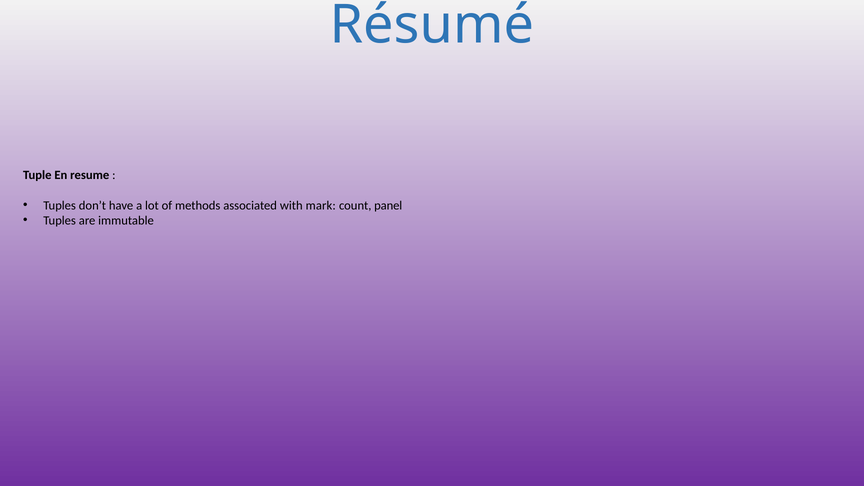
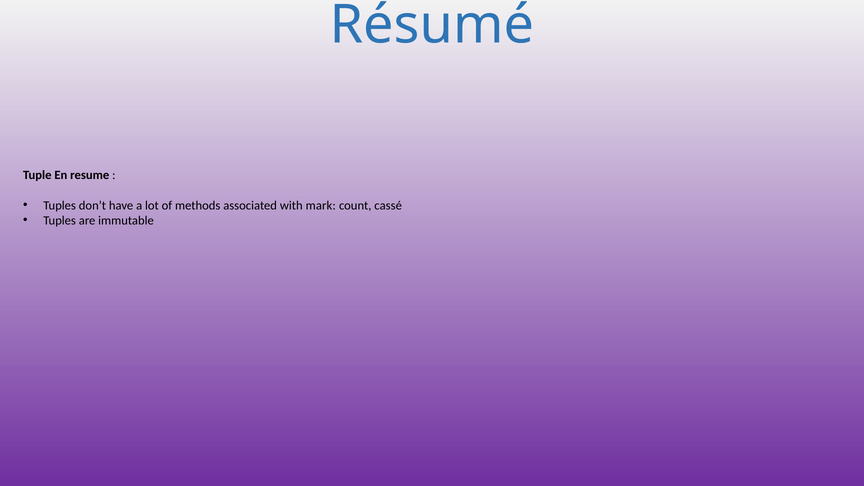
panel: panel -> cassé (388, 205)
